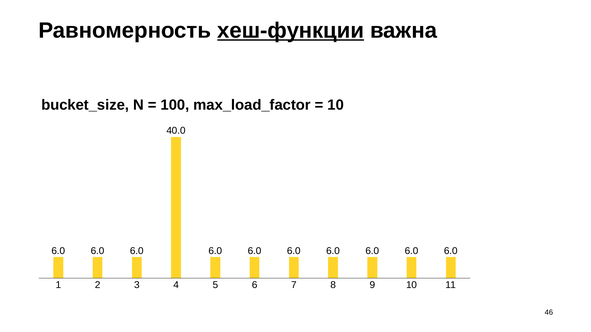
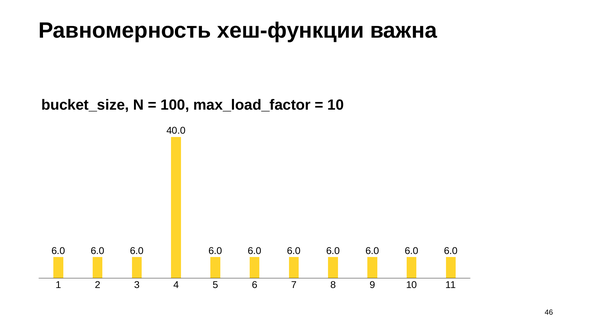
хеш-функции underline: present -> none (291, 30)
